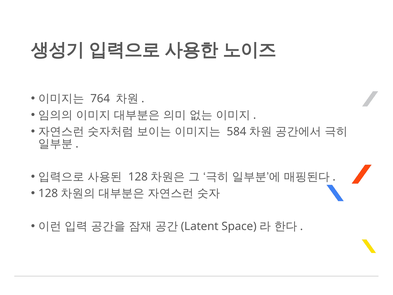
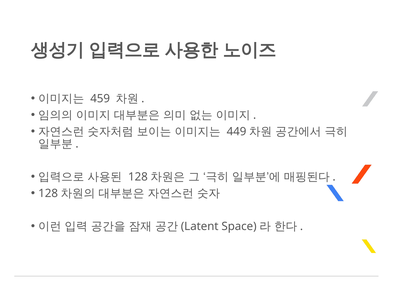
764: 764 -> 459 (100, 98)
584: 584 -> 449 (237, 131)
